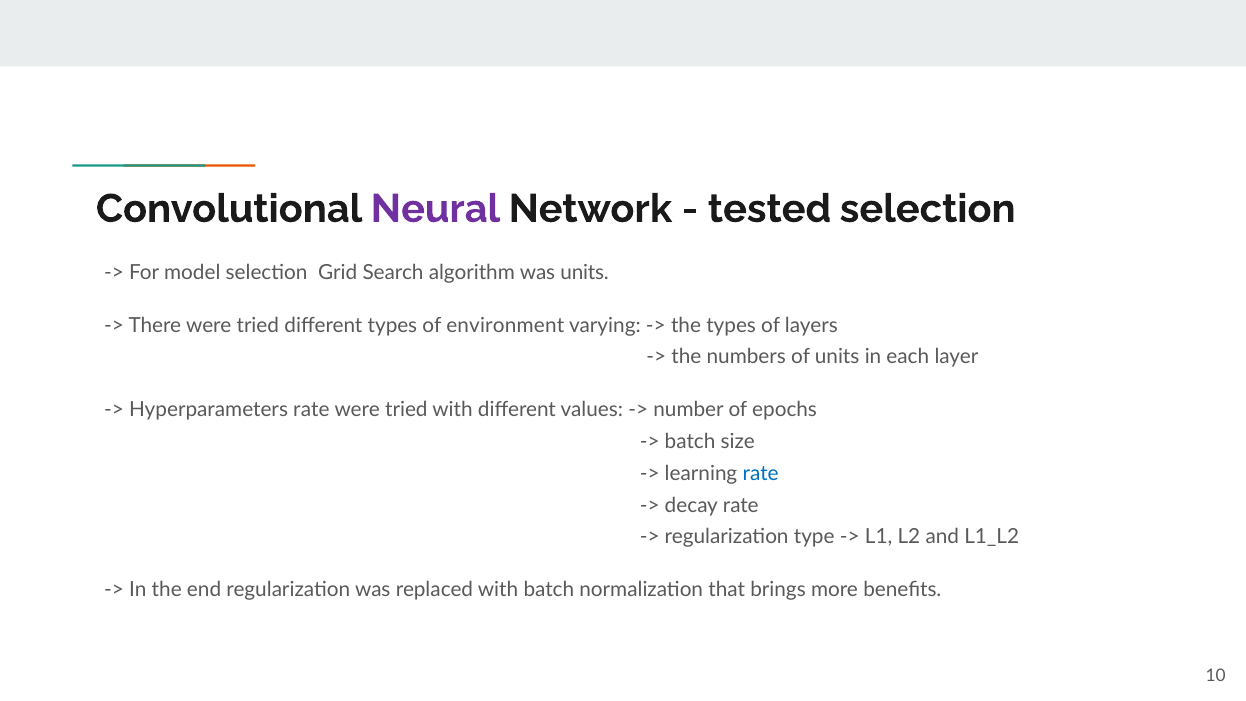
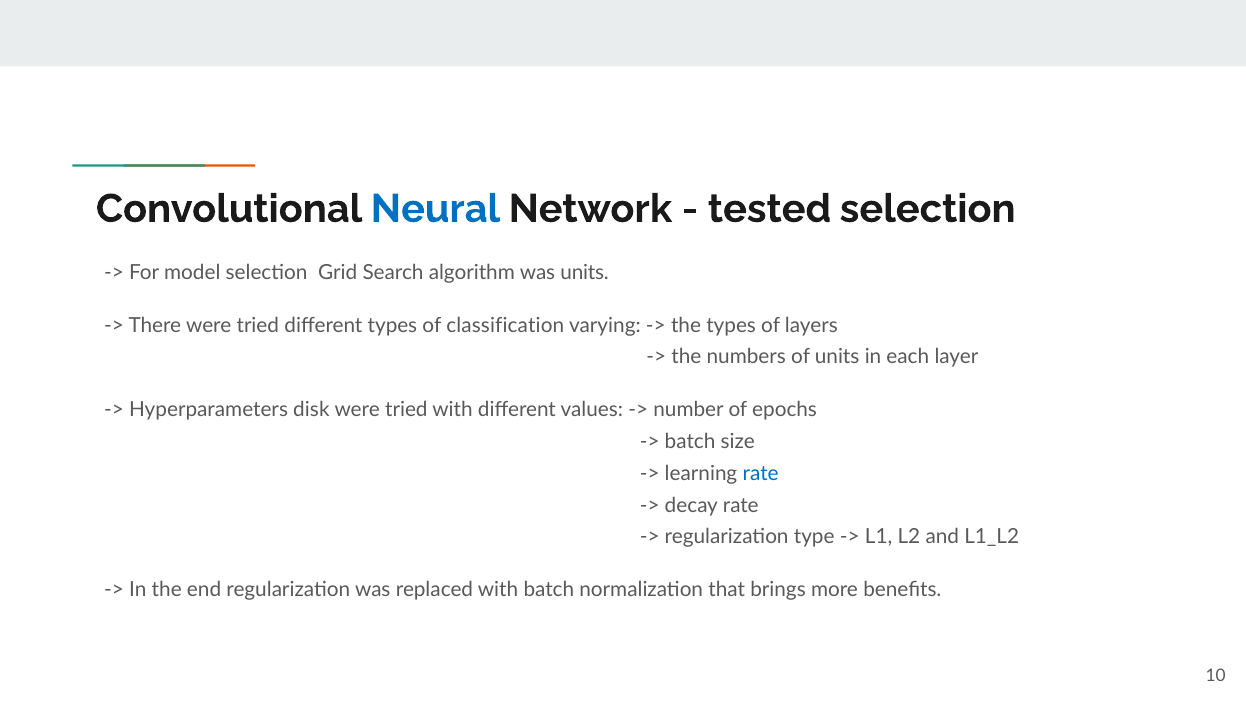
Neural colour: purple -> blue (435, 209)
environment: environment -> classification (505, 325)
Hyperparameters rate: rate -> disk (311, 410)
